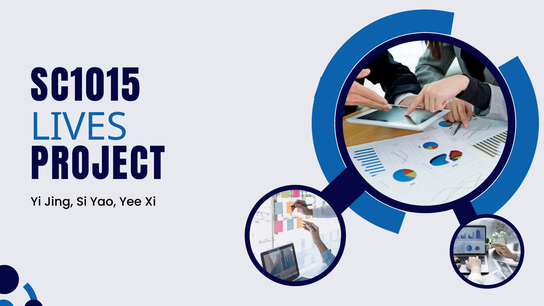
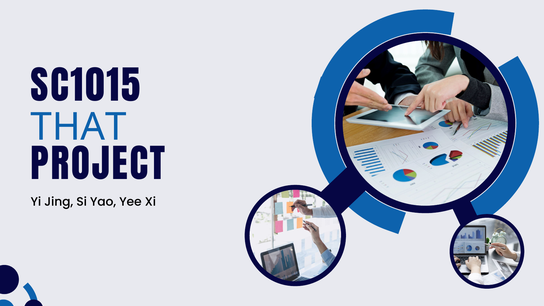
LIVES: LIVES -> THAT (79, 127)
